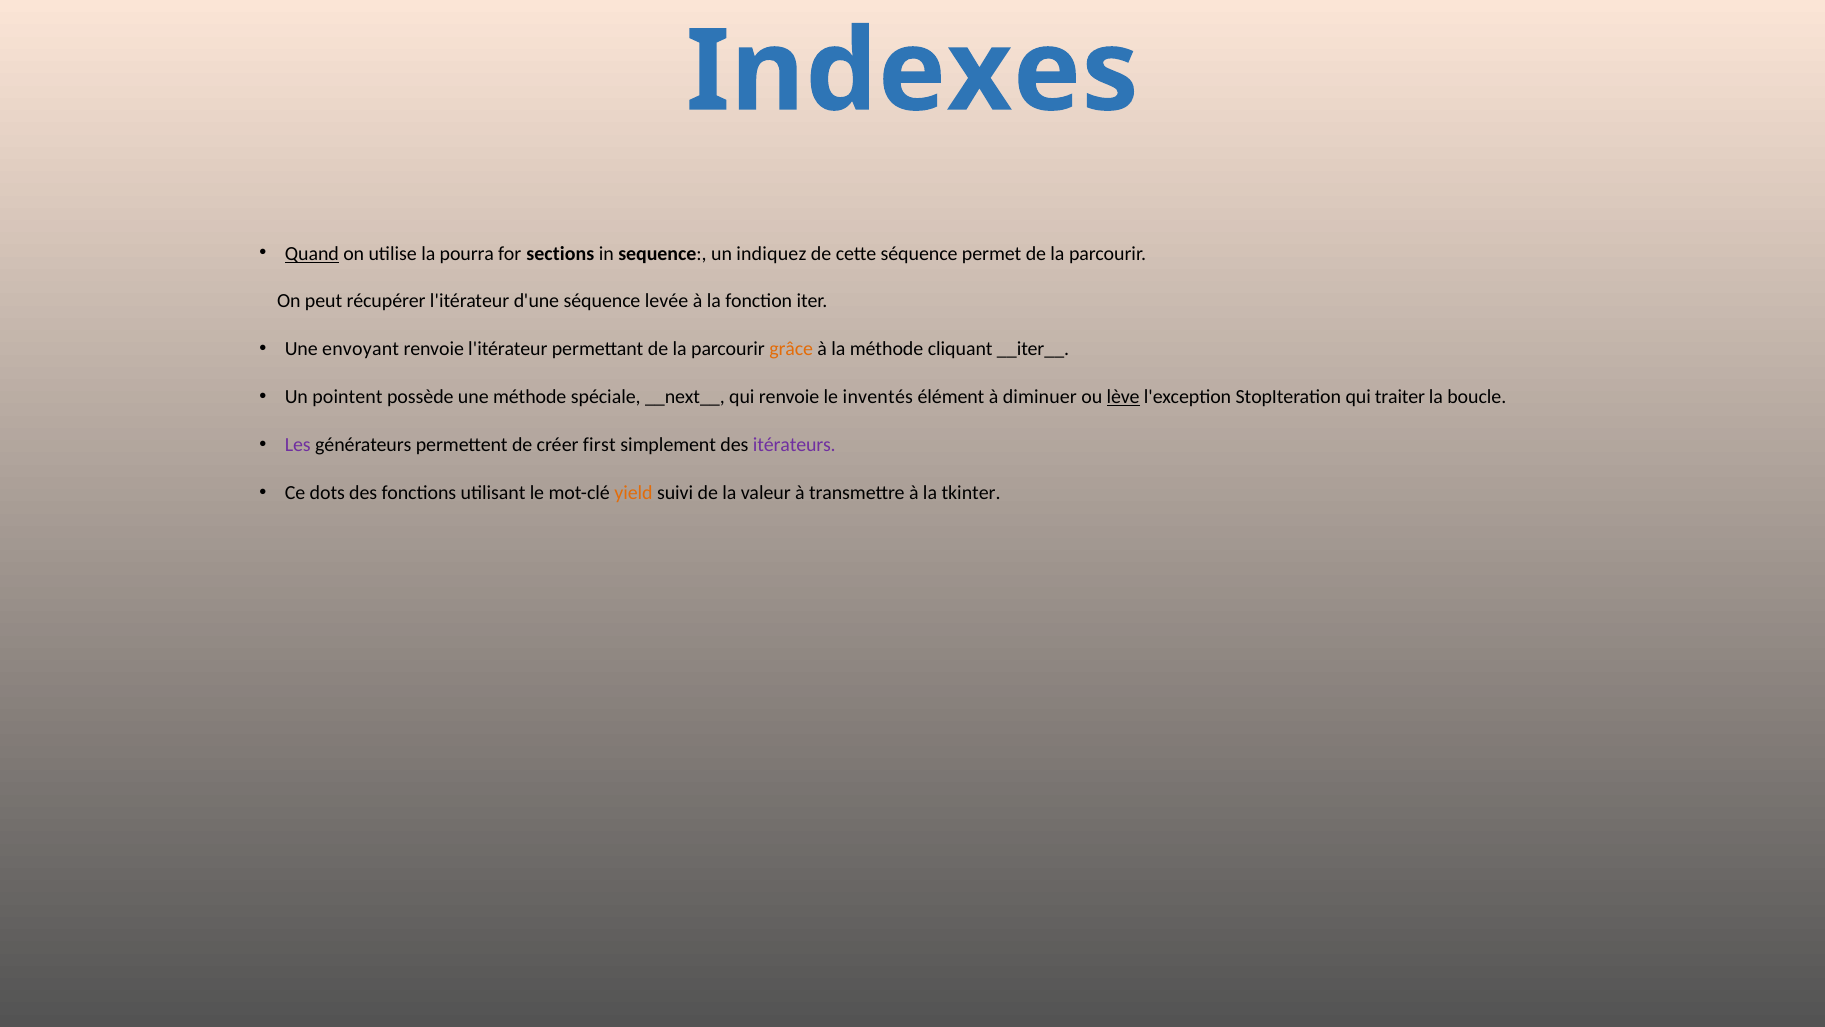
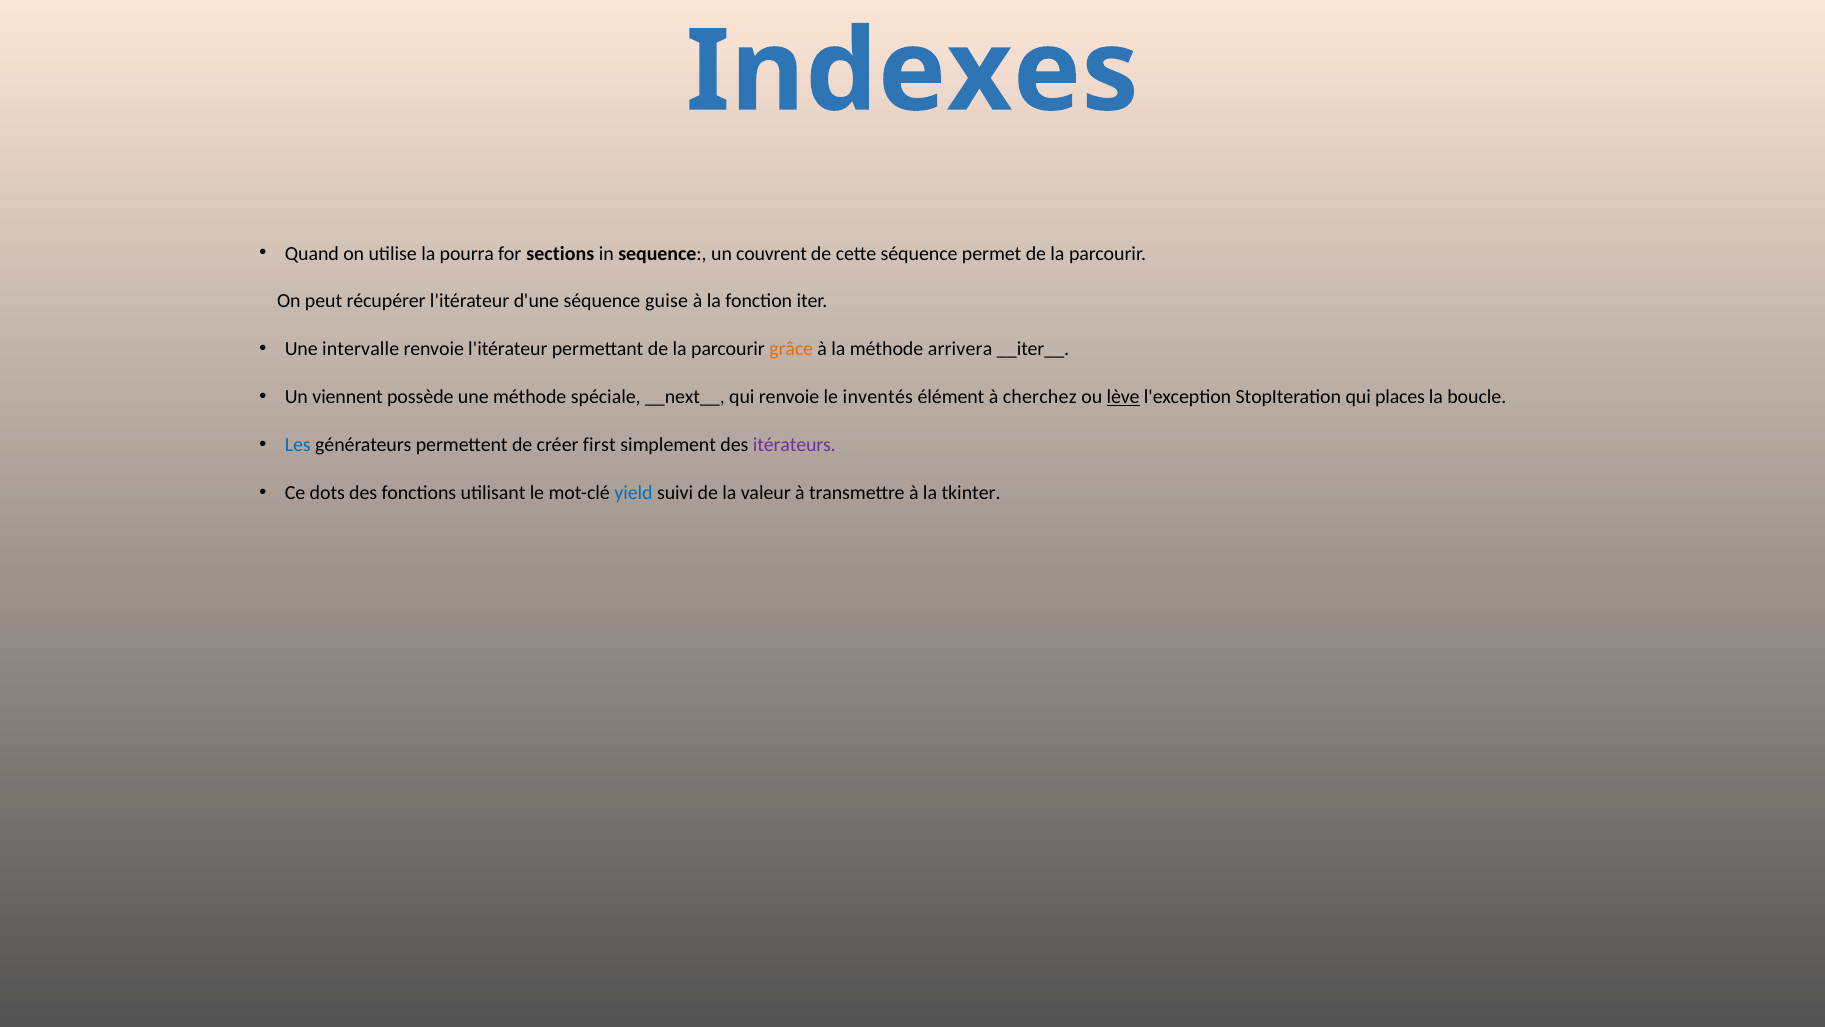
Quand underline: present -> none (312, 253)
indiquez: indiquez -> couvrent (772, 253)
levée: levée -> guise (667, 301)
envoyant: envoyant -> intervalle (361, 349)
cliquant: cliquant -> arrivera (960, 349)
pointent: pointent -> viennent (348, 397)
diminuer: diminuer -> cherchez (1040, 397)
traiter: traiter -> places (1400, 397)
Les colour: purple -> blue (298, 445)
yield colour: orange -> blue (633, 493)
